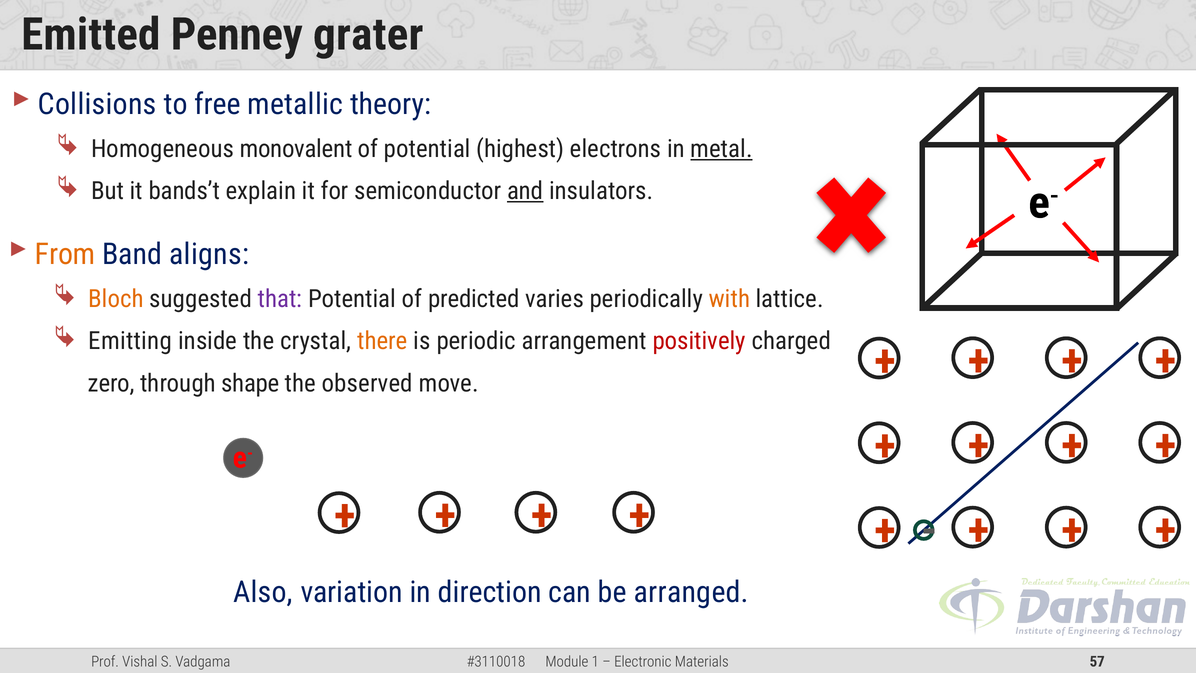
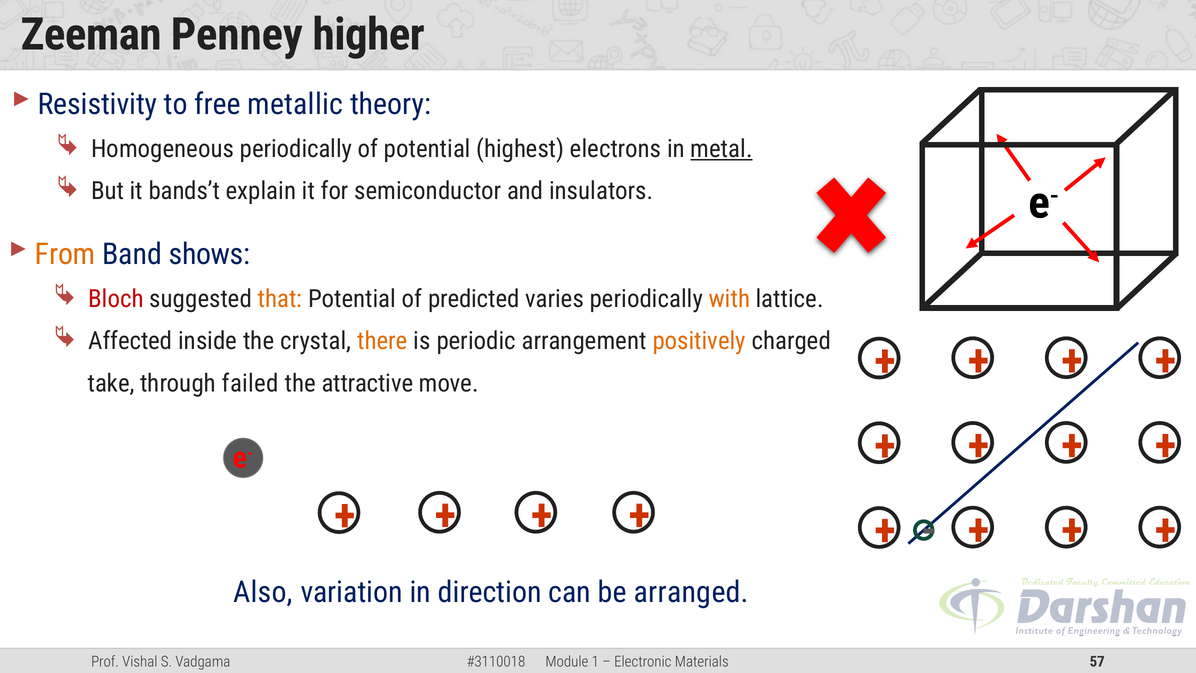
Emitted: Emitted -> Zeeman (91, 35)
grater: grater -> higher (369, 35)
Collisions: Collisions -> Resistivity (97, 104)
Homogeneous monovalent: monovalent -> periodically (296, 149)
and underline: present -> none (525, 191)
aligns: aligns -> shows (209, 254)
Bloch colour: orange -> red (116, 299)
that colour: purple -> orange (280, 299)
Emitting: Emitting -> Affected (130, 341)
positively colour: red -> orange (699, 341)
zero: zero -> take (111, 383)
shape: shape -> failed (250, 383)
observed: observed -> attractive (367, 383)
